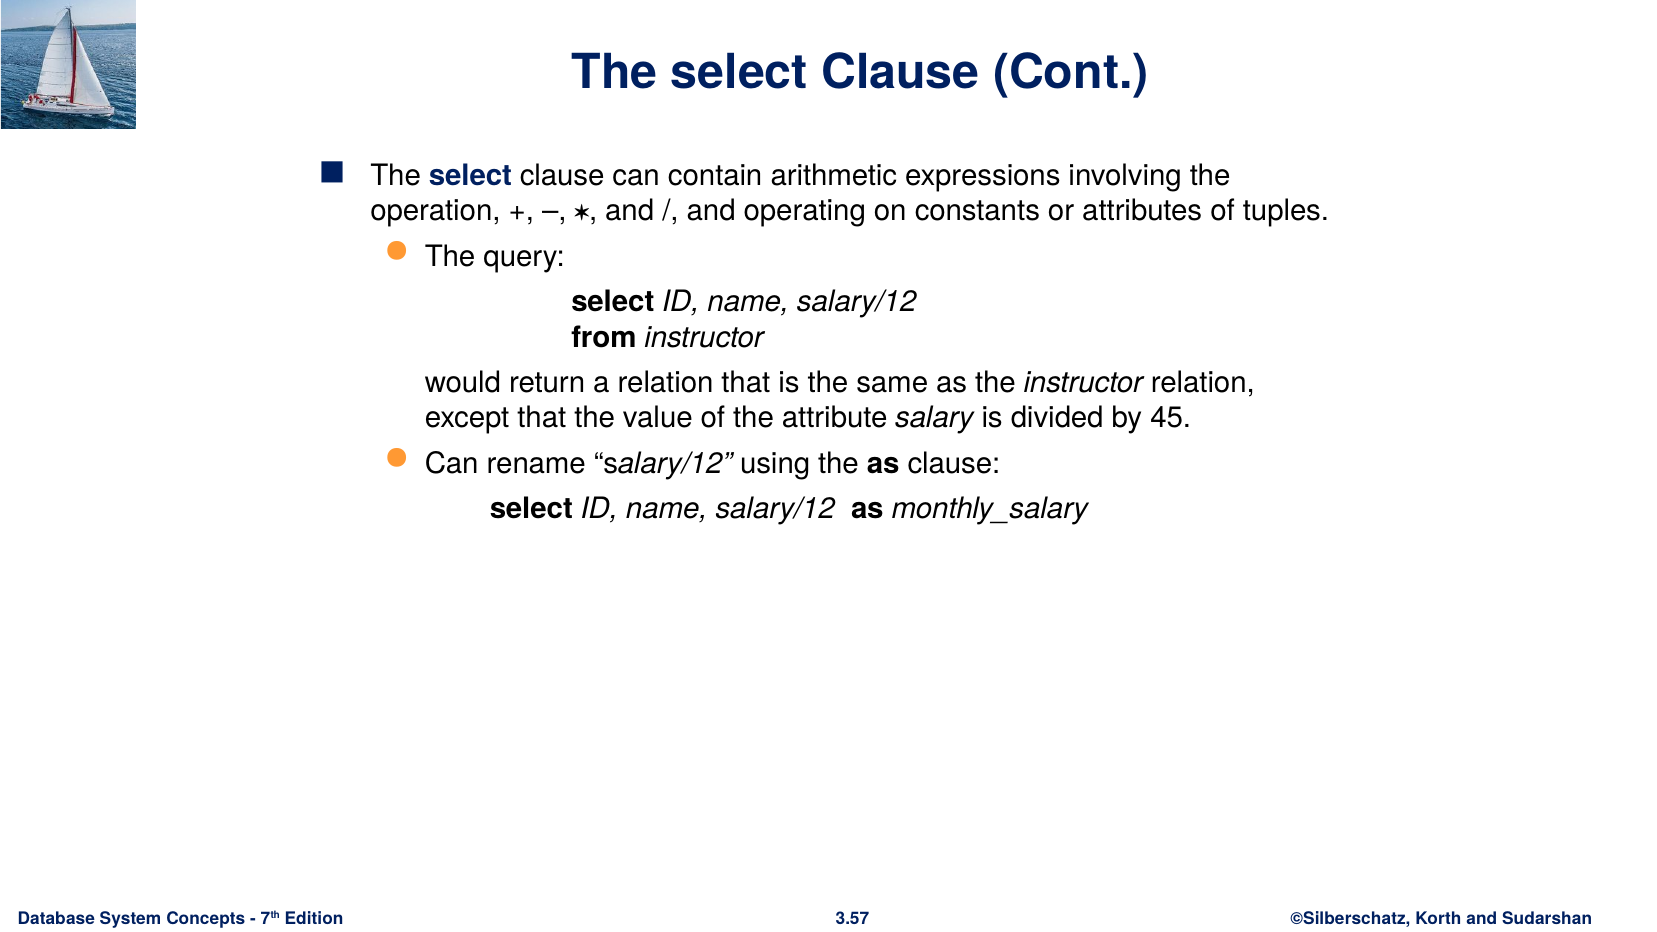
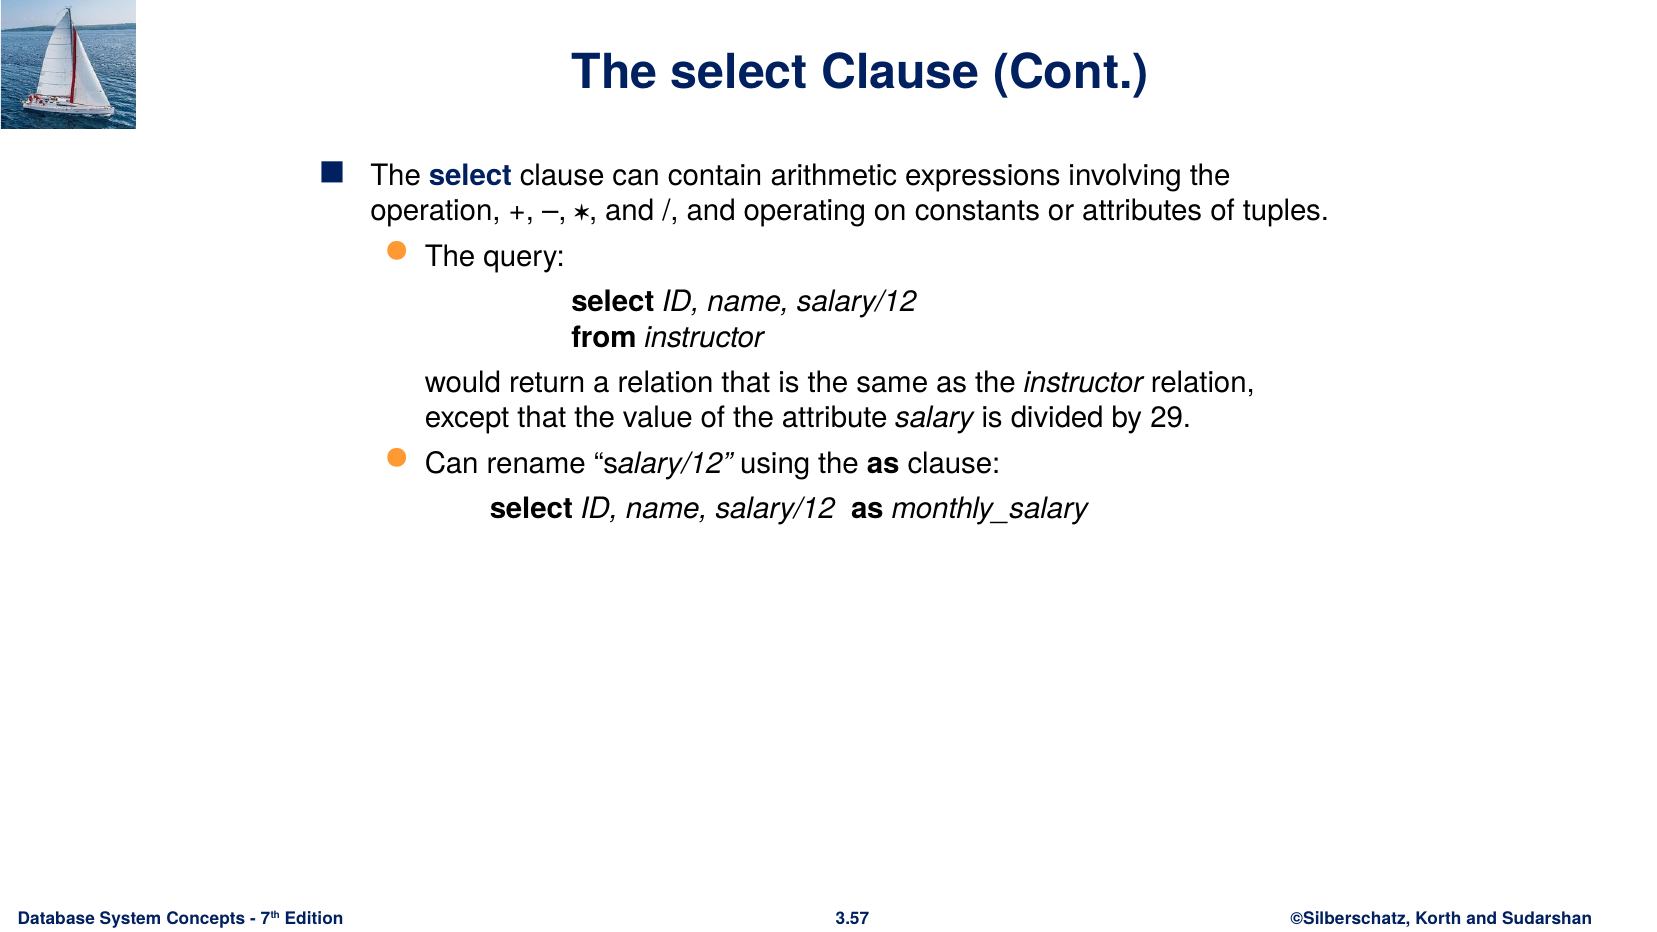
45: 45 -> 29 (1171, 418)
